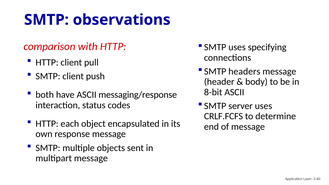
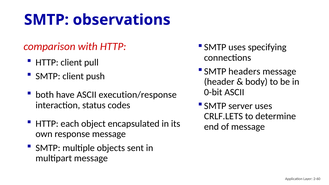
8-bit: 8-bit -> 0-bit (213, 92)
messaging/response: messaging/response -> execution/response (138, 95)
CRLF.FCFS: CRLF.FCFS -> CRLF.LETS (223, 116)
